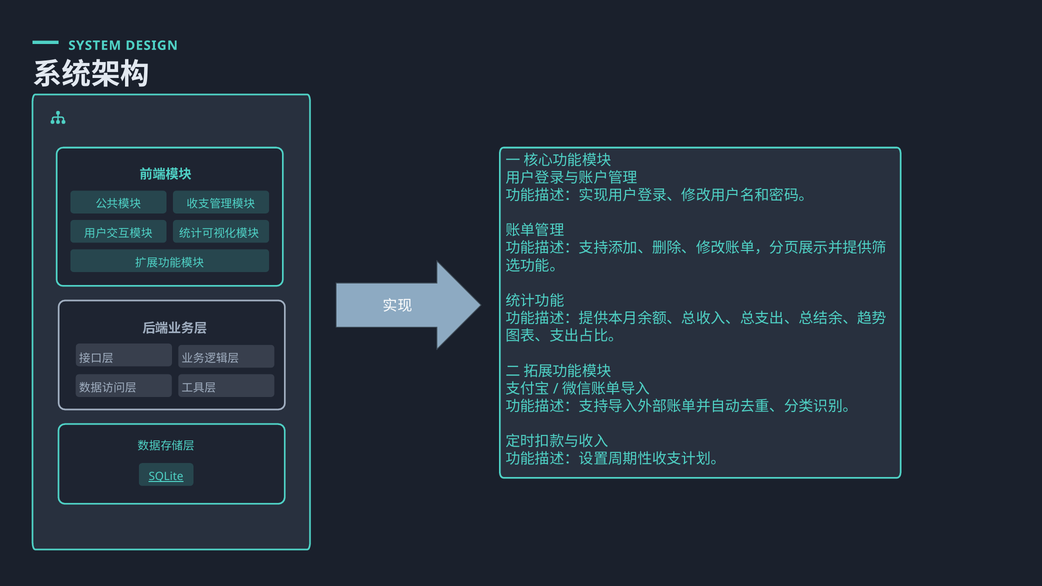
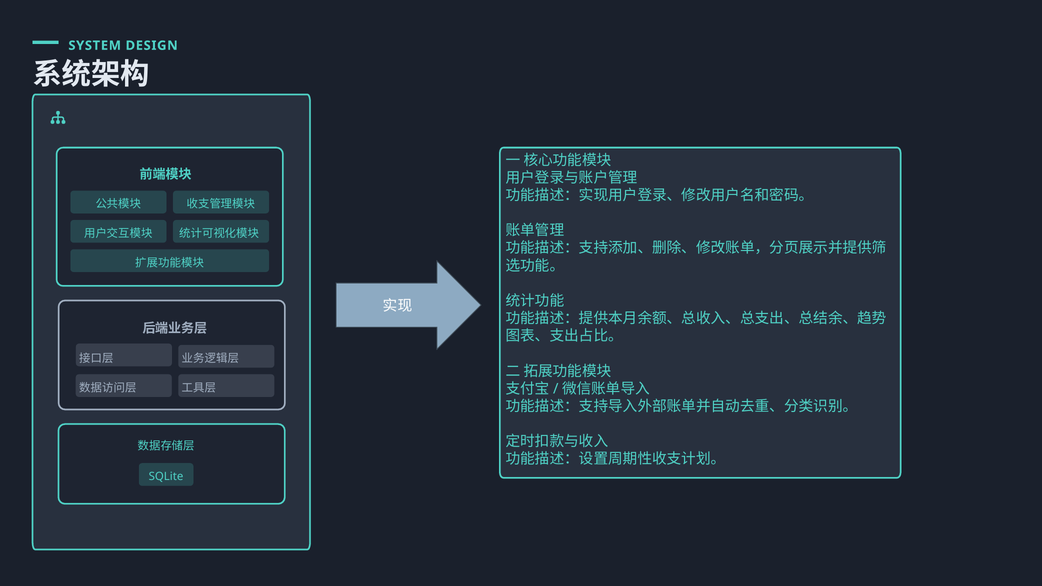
SQLite underline: present -> none (166, 477)
